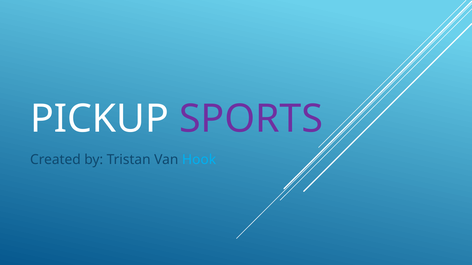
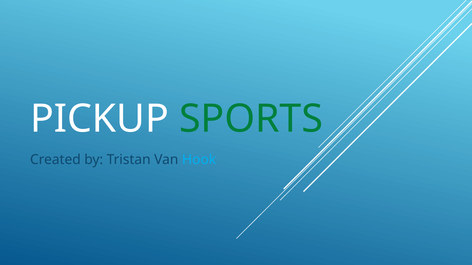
SPORTS colour: purple -> green (251, 119)
